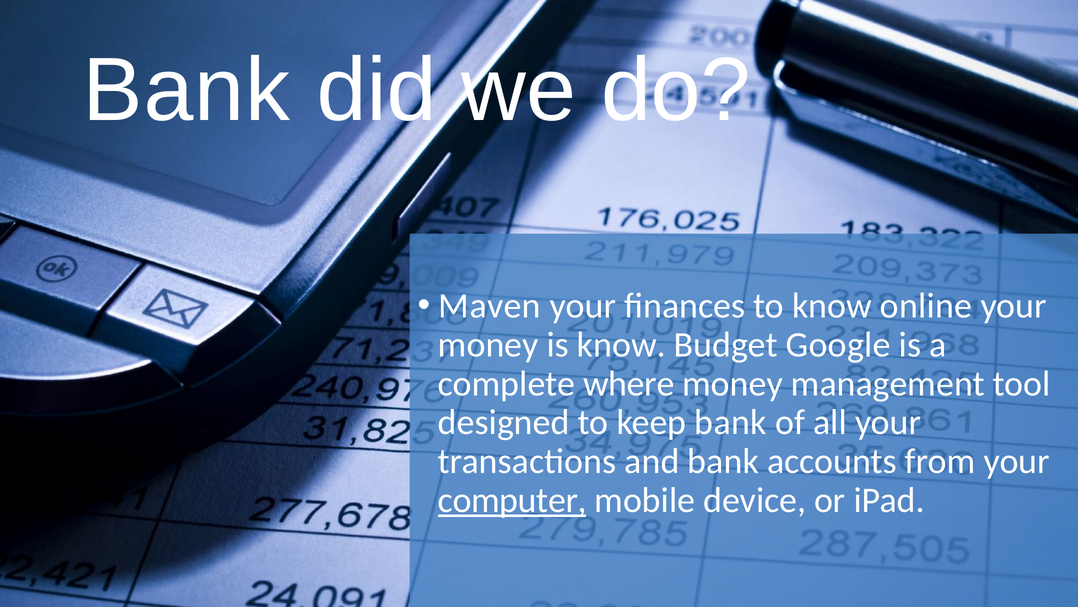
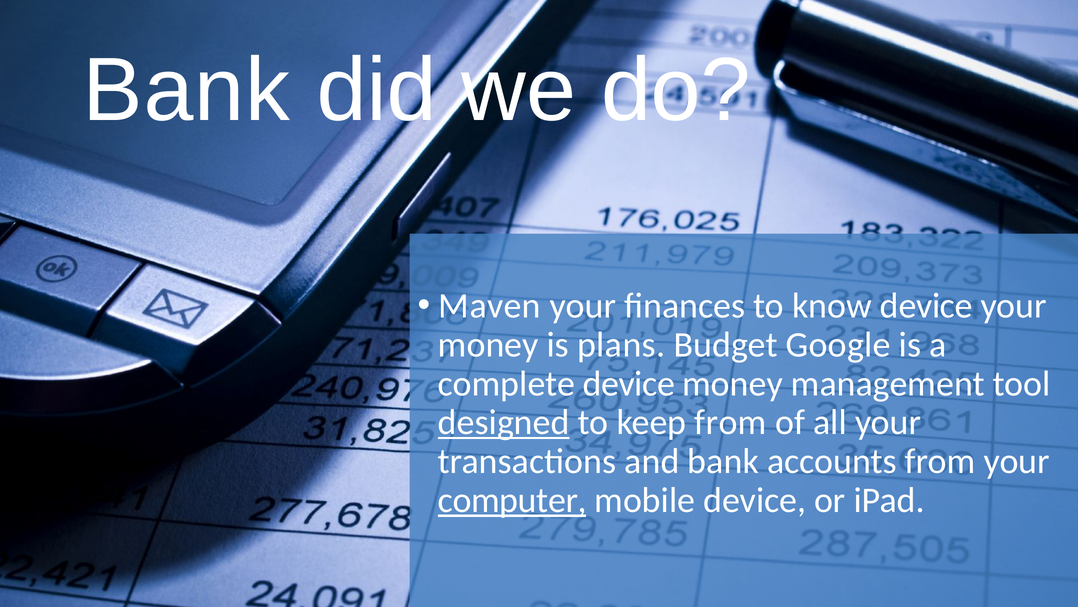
know online: online -> device (926, 306)
is know: know -> plans (621, 344)
complete where: where -> device (629, 383)
designed underline: none -> present (504, 422)
keep bank: bank -> from (731, 422)
